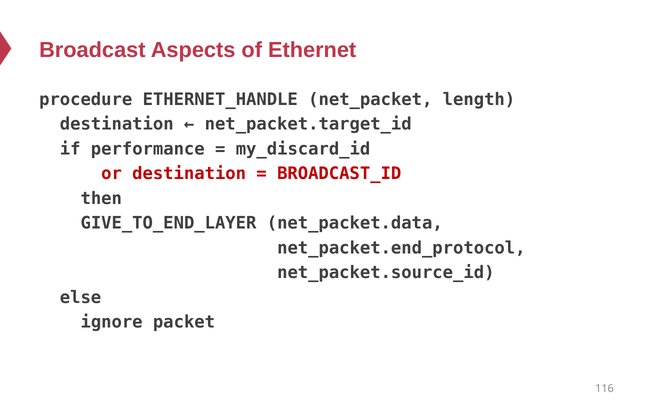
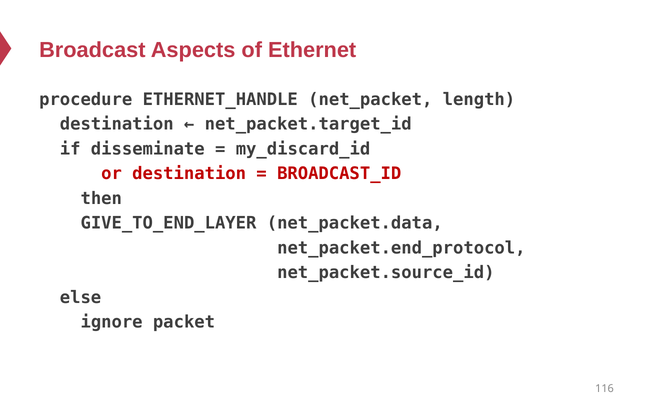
performance: performance -> disseminate (148, 149)
